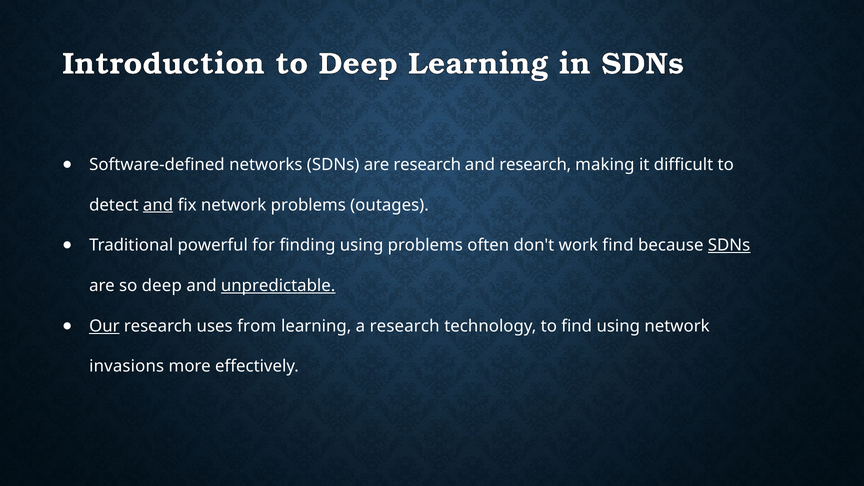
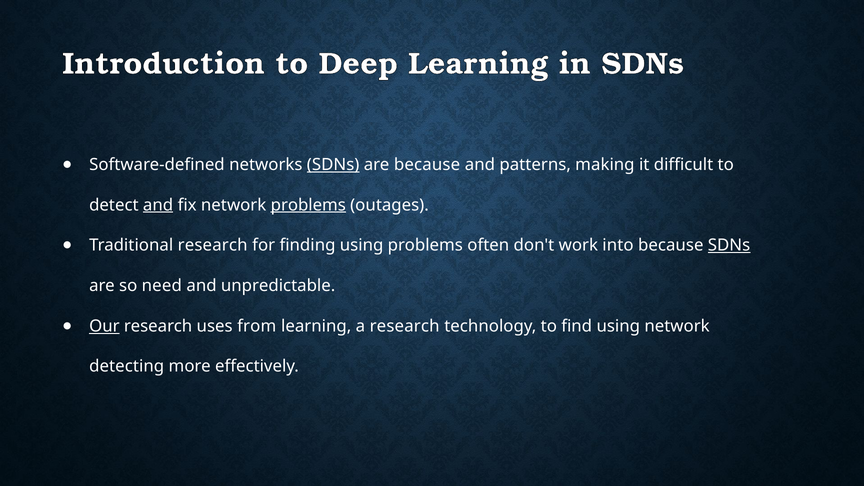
SDNs underline: none -> present (333, 165)
are research: research -> because (427, 165)
and research: research -> patterns (535, 165)
problems underline: none -> present (308, 205)
Traditional powerful: powerful -> research (213, 245)
work find: find -> into (618, 245)
so deep: deep -> need (162, 286)
unpredictable underline: present -> none (278, 286)
invasions: invasions -> detecting (127, 366)
